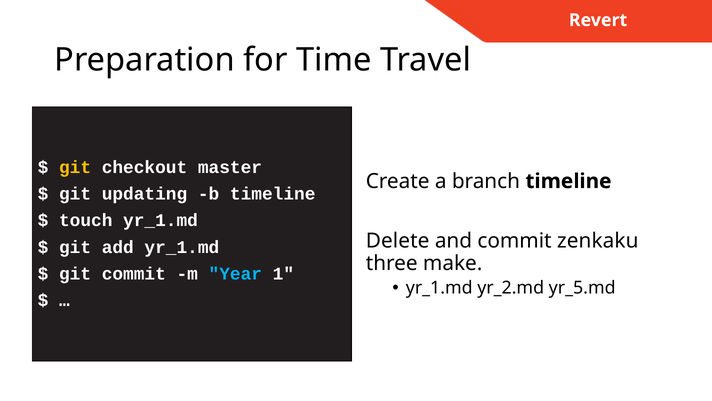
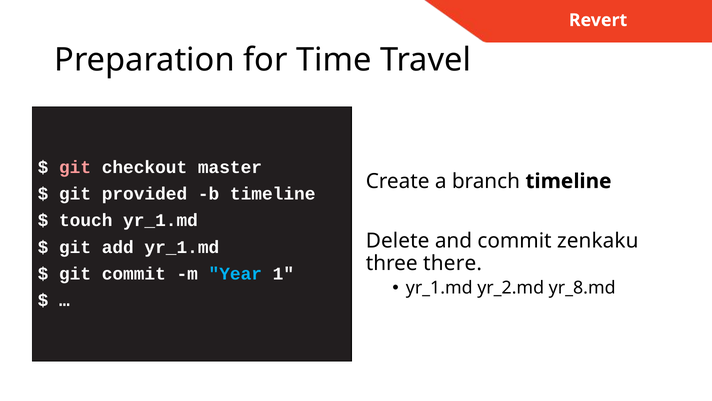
git colour: yellow -> pink (75, 167)
updating: updating -> provided (144, 194)
make: make -> there (453, 263)
yr_5.md: yr_5.md -> yr_8.md (582, 288)
